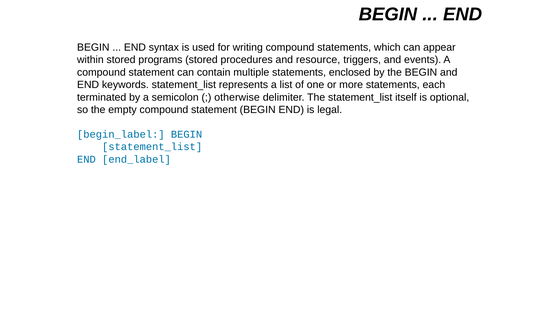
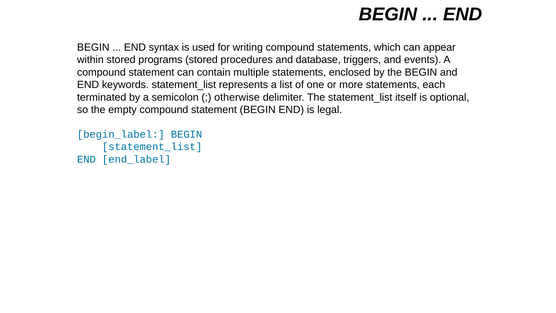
resource: resource -> database (318, 60)
